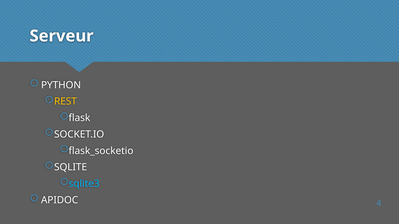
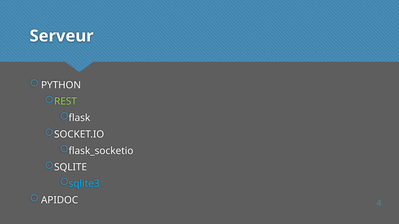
REST colour: yellow -> light green (65, 102)
